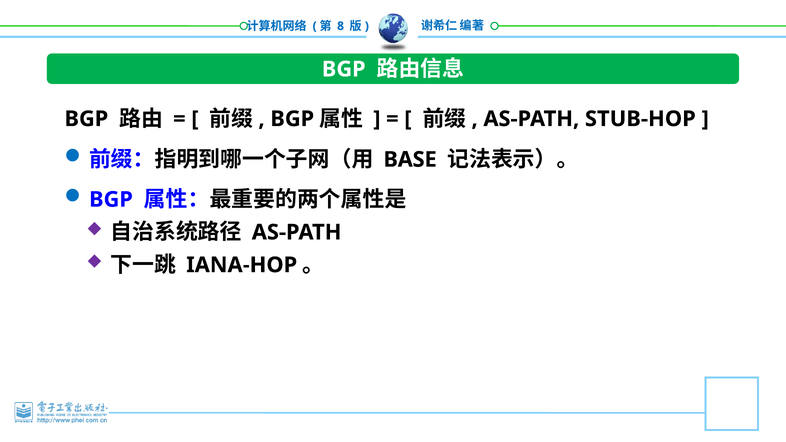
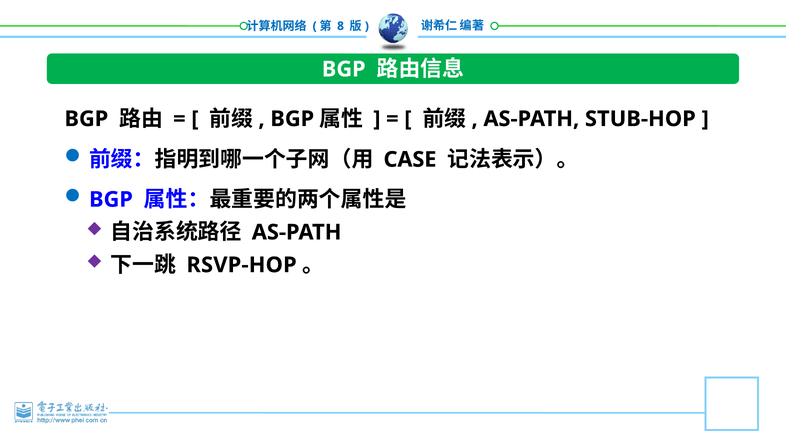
BASE: BASE -> CASE (410, 160)
IANA-HOP: IANA-HOP -> RSVP-HOP (242, 265)
